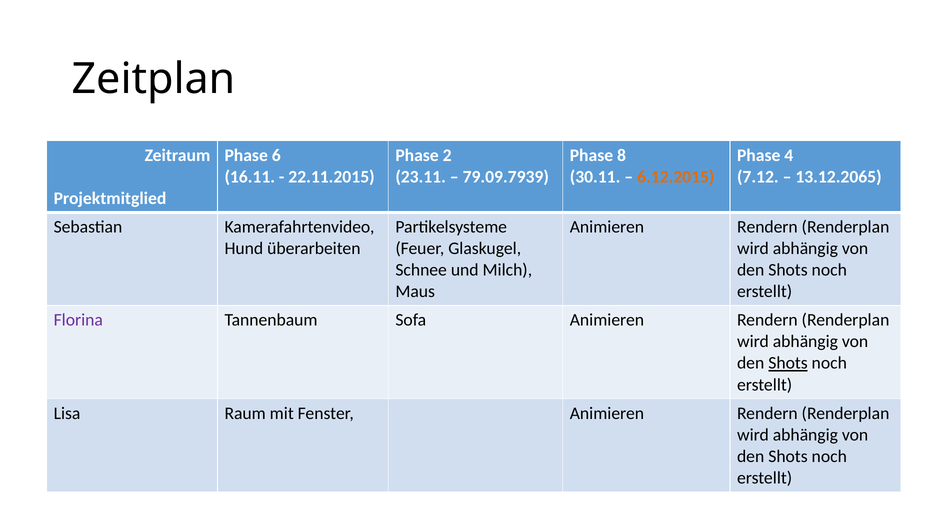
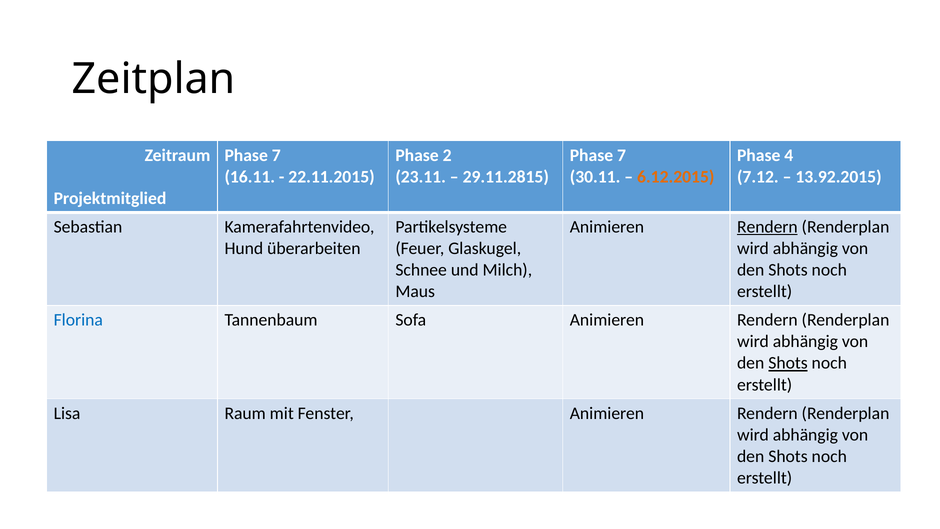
6: 6 -> 7 (276, 155)
8: 8 -> 7 (622, 155)
79.09.7939: 79.09.7939 -> 29.11.2815 (506, 177)
13.12.2065: 13.12.2065 -> 13.92.2015 (839, 177)
Rendern underline: none -> present (767, 227)
Florina colour: purple -> blue (78, 320)
